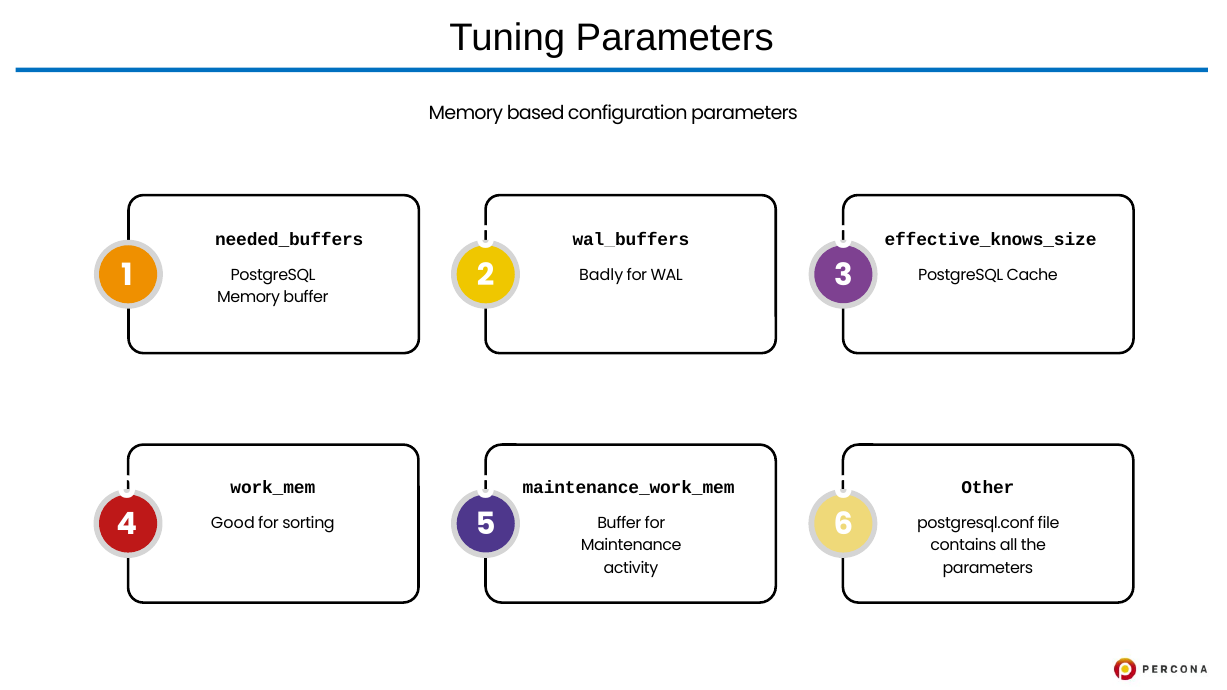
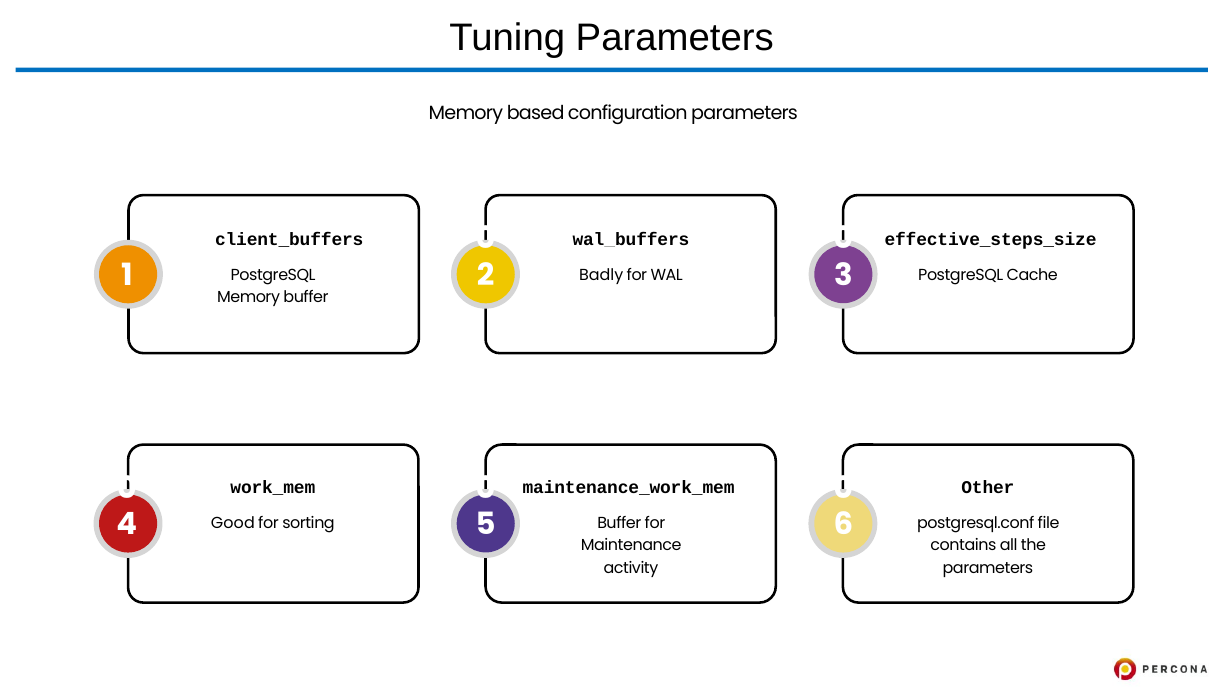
needed_buffers: needed_buffers -> client_buffers (289, 240)
effective_knows_size: effective_knows_size -> effective_steps_size (991, 240)
